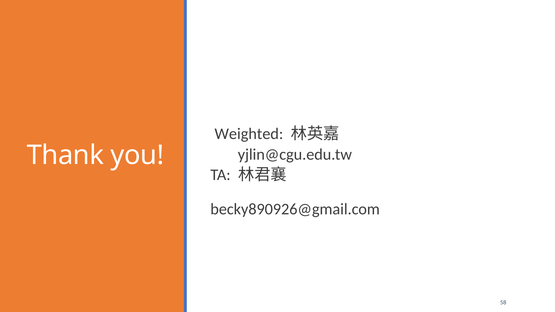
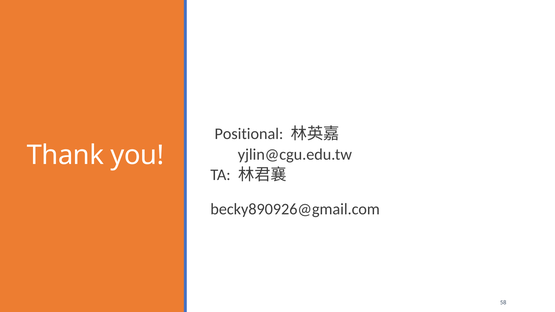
Weighted: Weighted -> Positional (249, 134)
